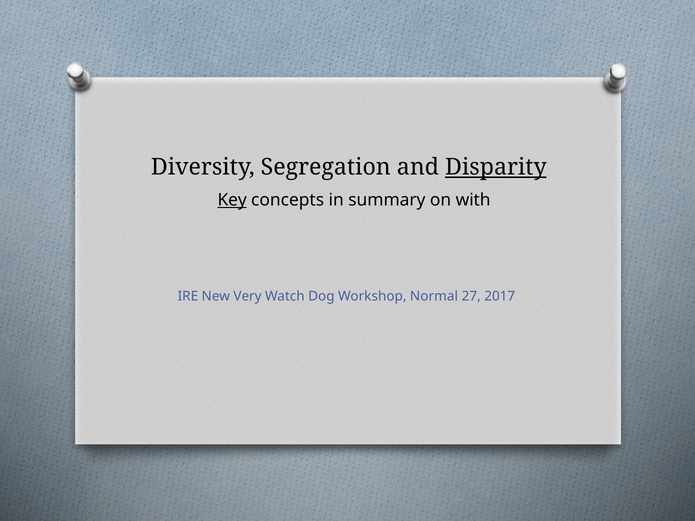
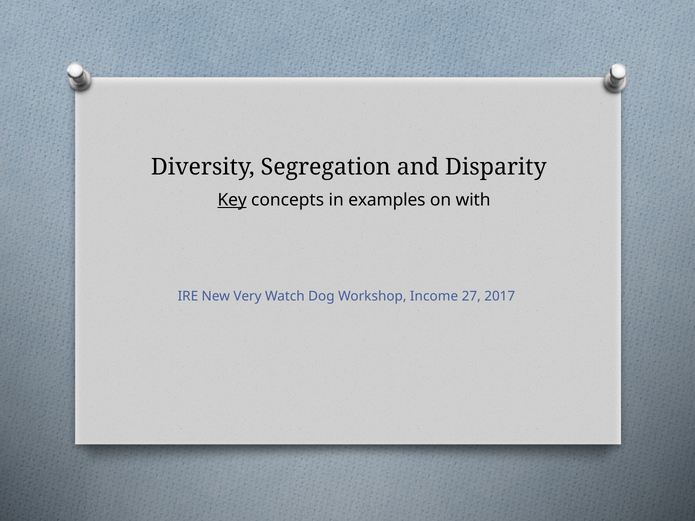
Disparity underline: present -> none (496, 167)
summary: summary -> examples (387, 200)
Normal: Normal -> Income (434, 297)
